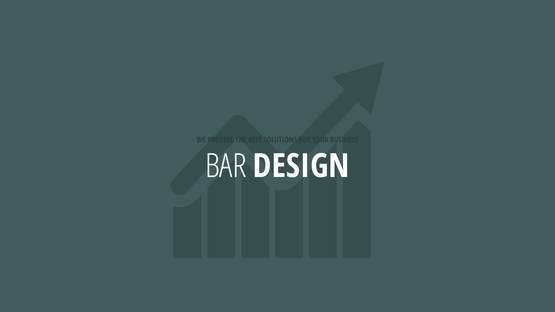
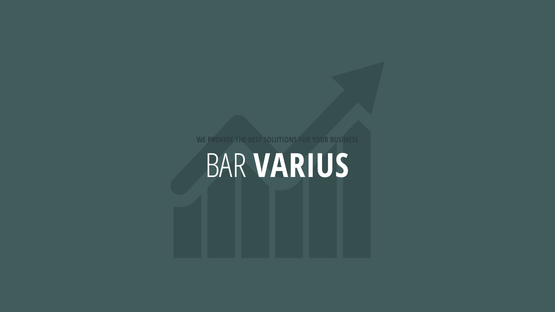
DESIGN: DESIGN -> VARIUS (301, 166)
